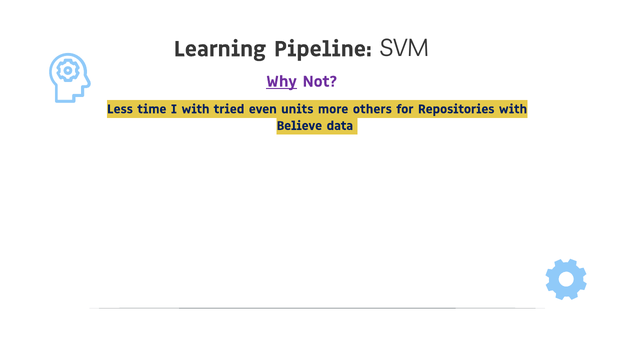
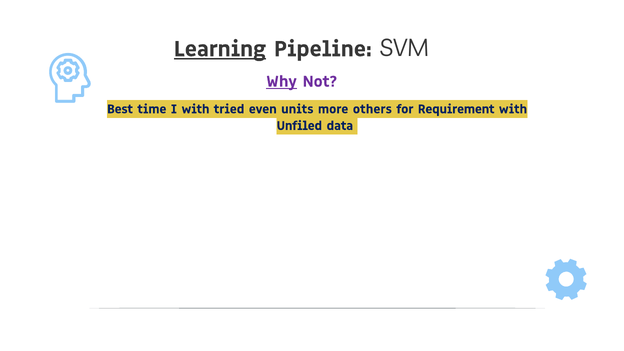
Learning underline: none -> present (220, 48)
Less: Less -> Best (120, 109)
Repositories: Repositories -> Requirement (456, 109)
Believe: Believe -> Unfiled (299, 125)
